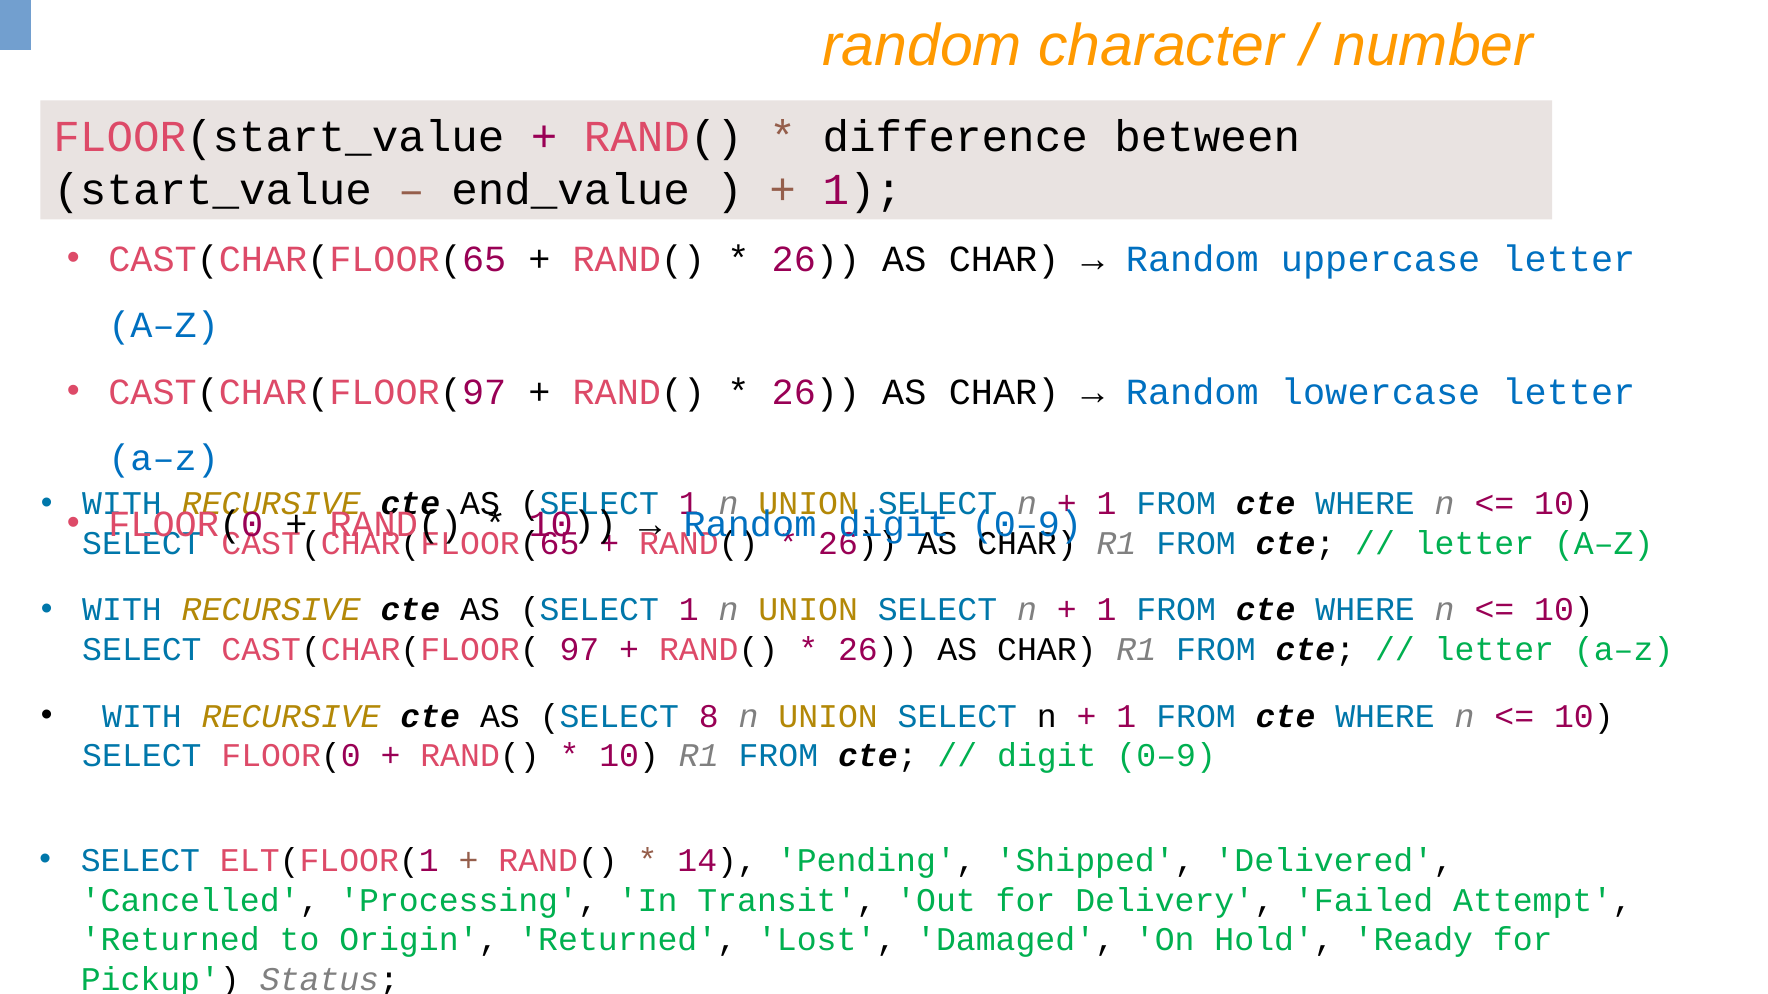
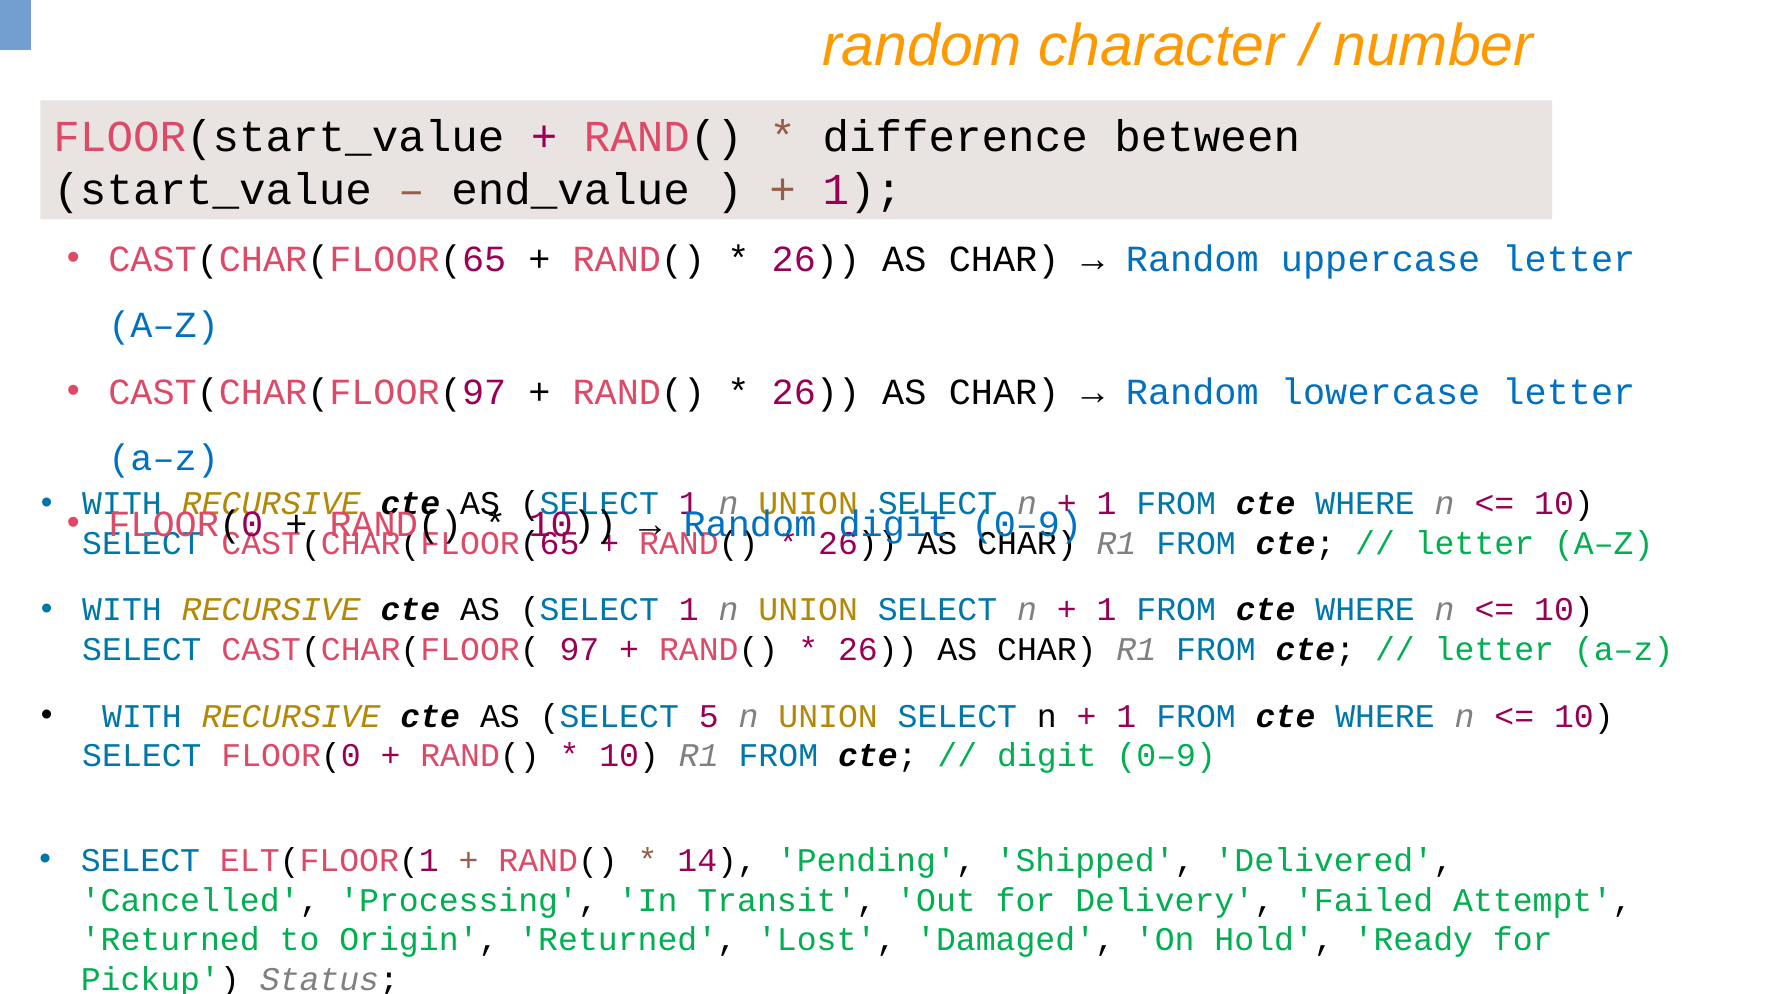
8: 8 -> 5 (709, 716)
